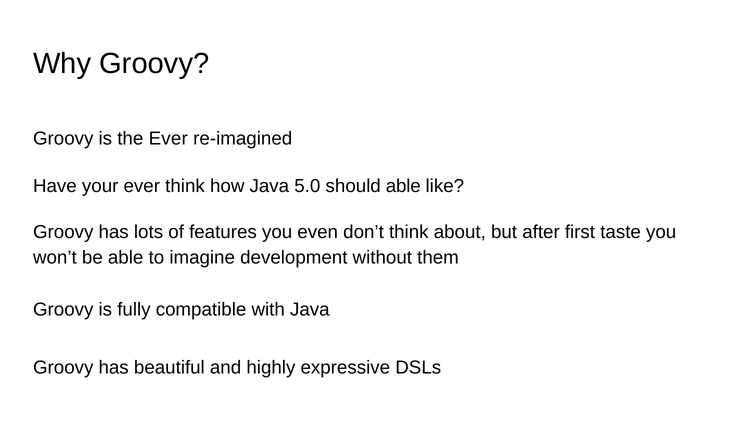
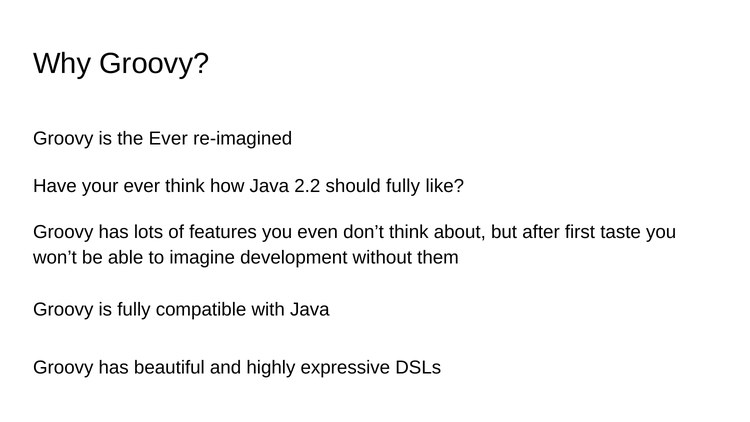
5.0: 5.0 -> 2.2 (307, 186)
should able: able -> fully (403, 186)
